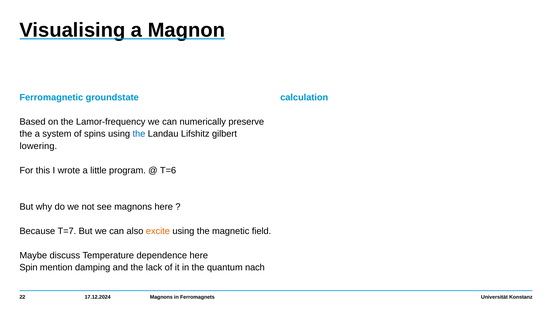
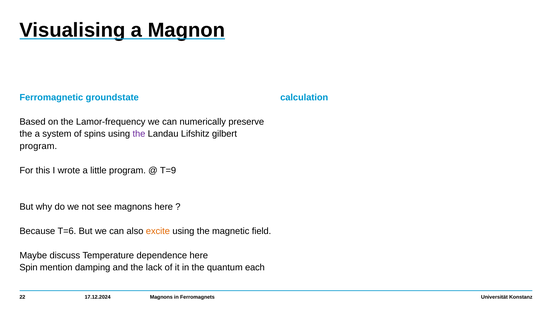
the colour: blue -> purple (139, 134)
lowering: lowering -> program (38, 146)
T=6: T=6 -> T=9 (168, 170)
T=7: T=7 -> T=6 (67, 231)
nach: nach -> each (255, 267)
